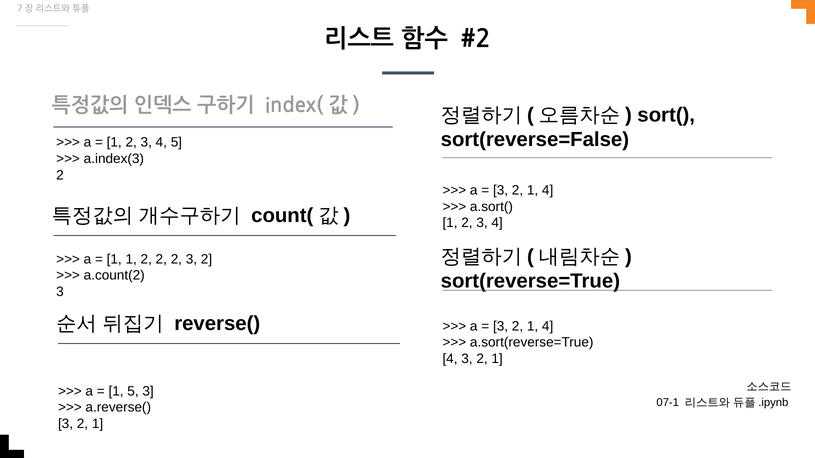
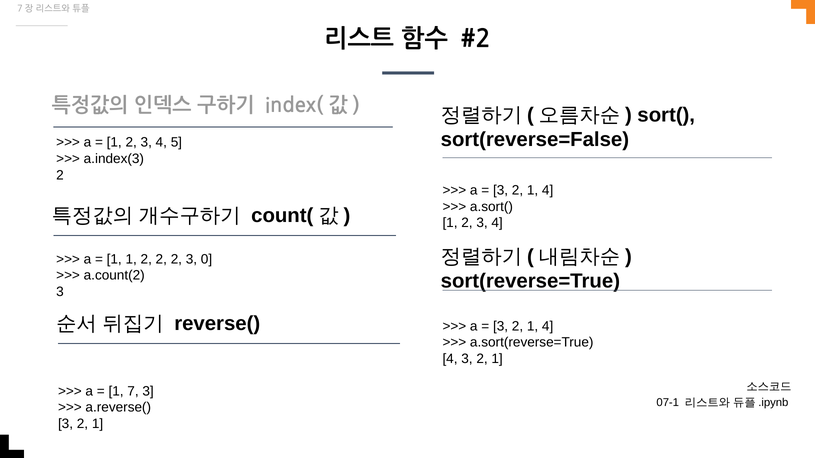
2 3 2: 2 -> 0 (207, 259)
1 5: 5 -> 7 (133, 392)
